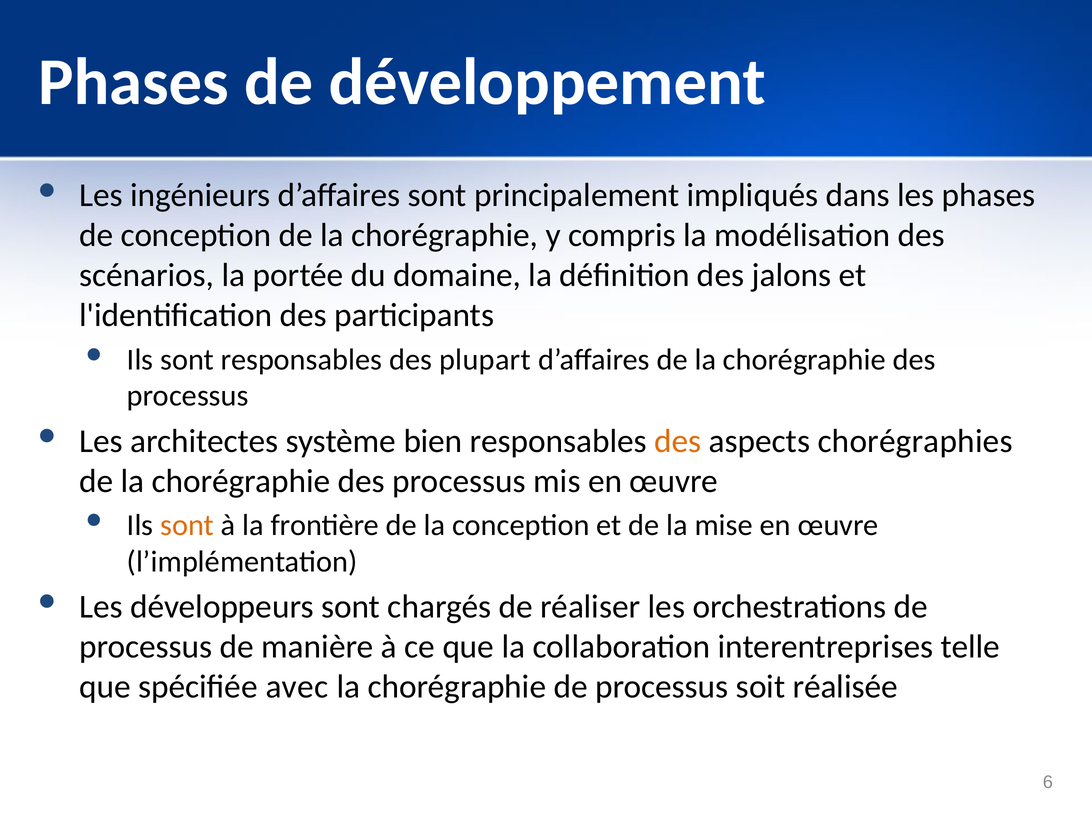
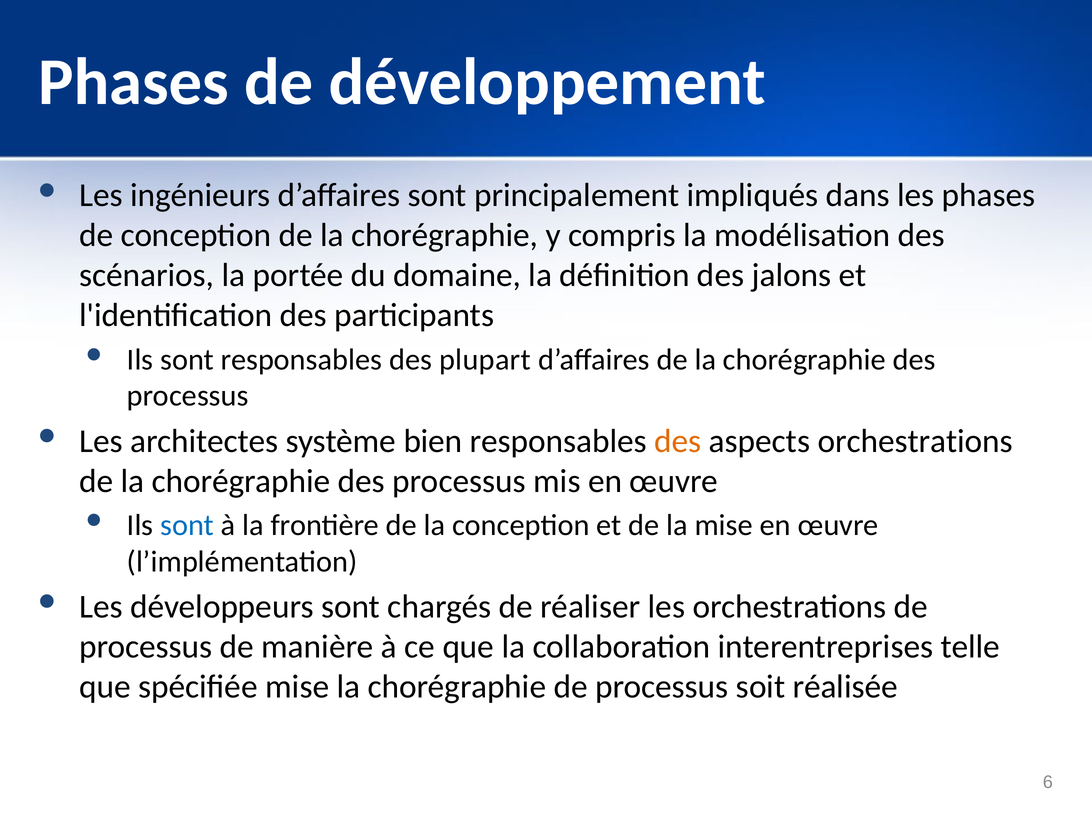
aspects chorégraphies: chorégraphies -> orchestrations (915, 441)
sont colour: orange -> blue (187, 525)
spécifiée avec: avec -> mise (297, 687)
